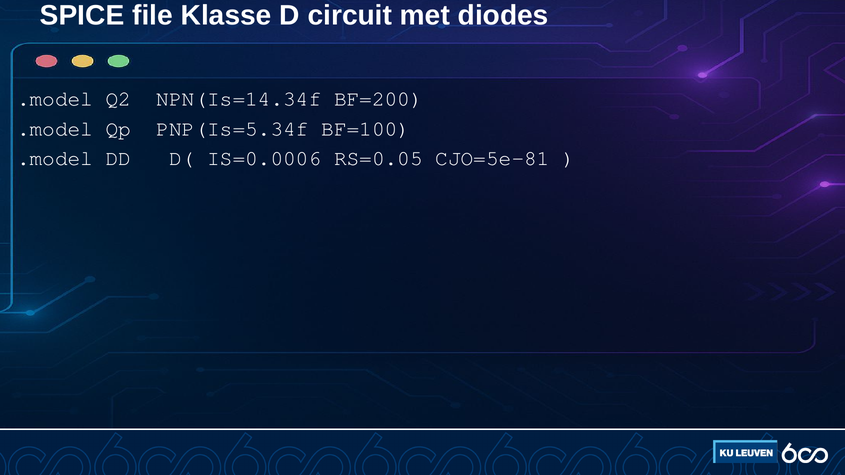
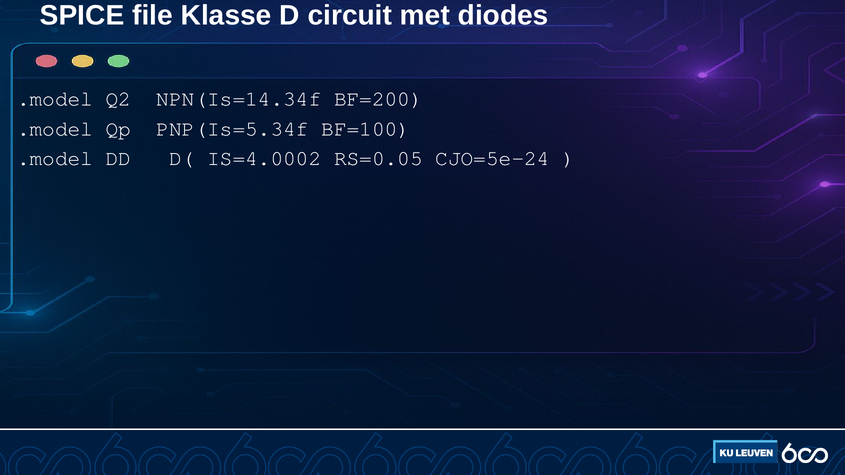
IS=0.0006: IS=0.0006 -> IS=4.0002 (264, 159)
CJO=5e-81: CJO=5e-81 -> CJO=5e-24 (493, 159)
